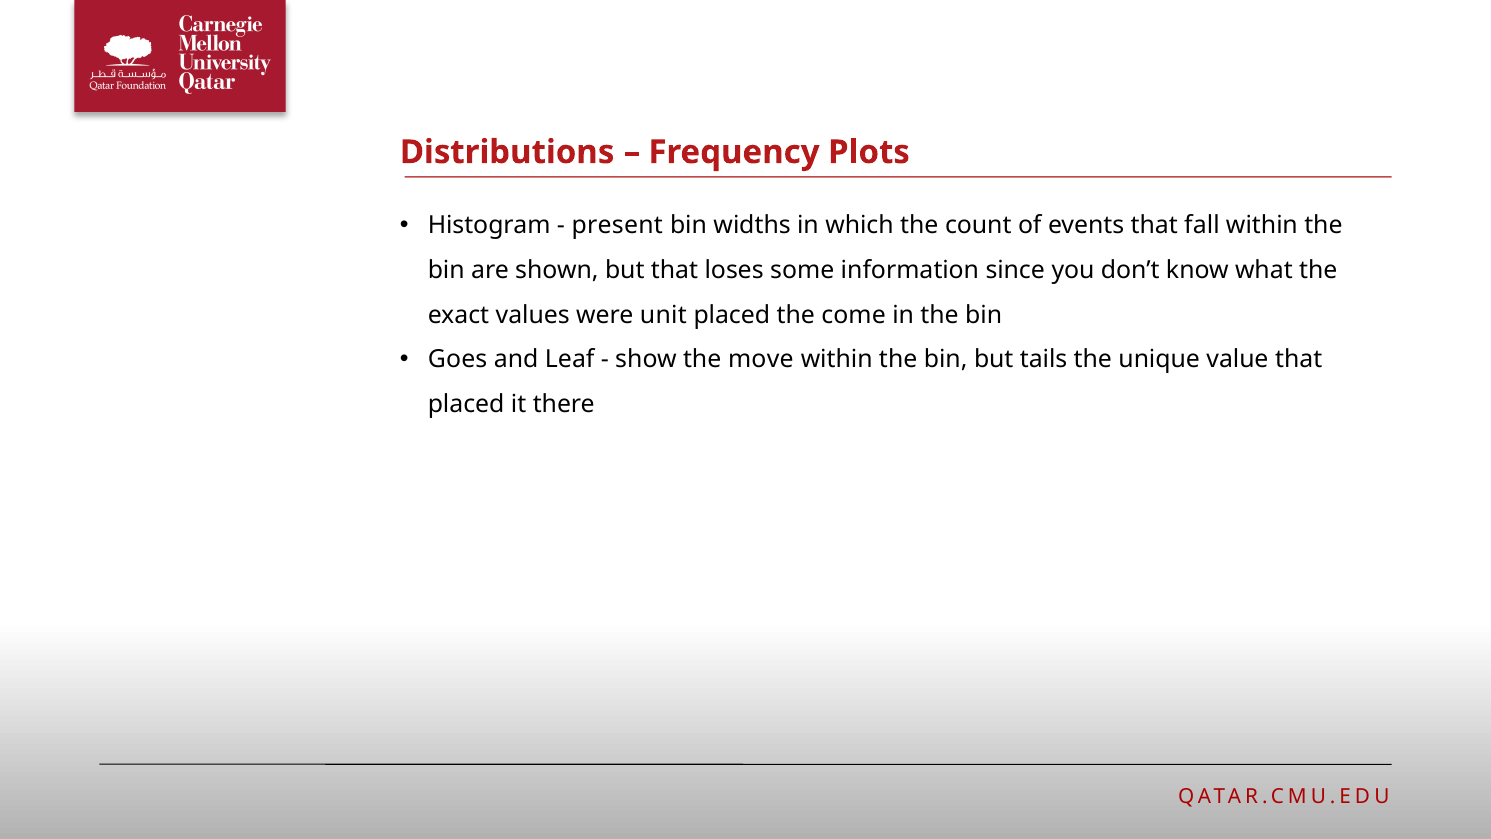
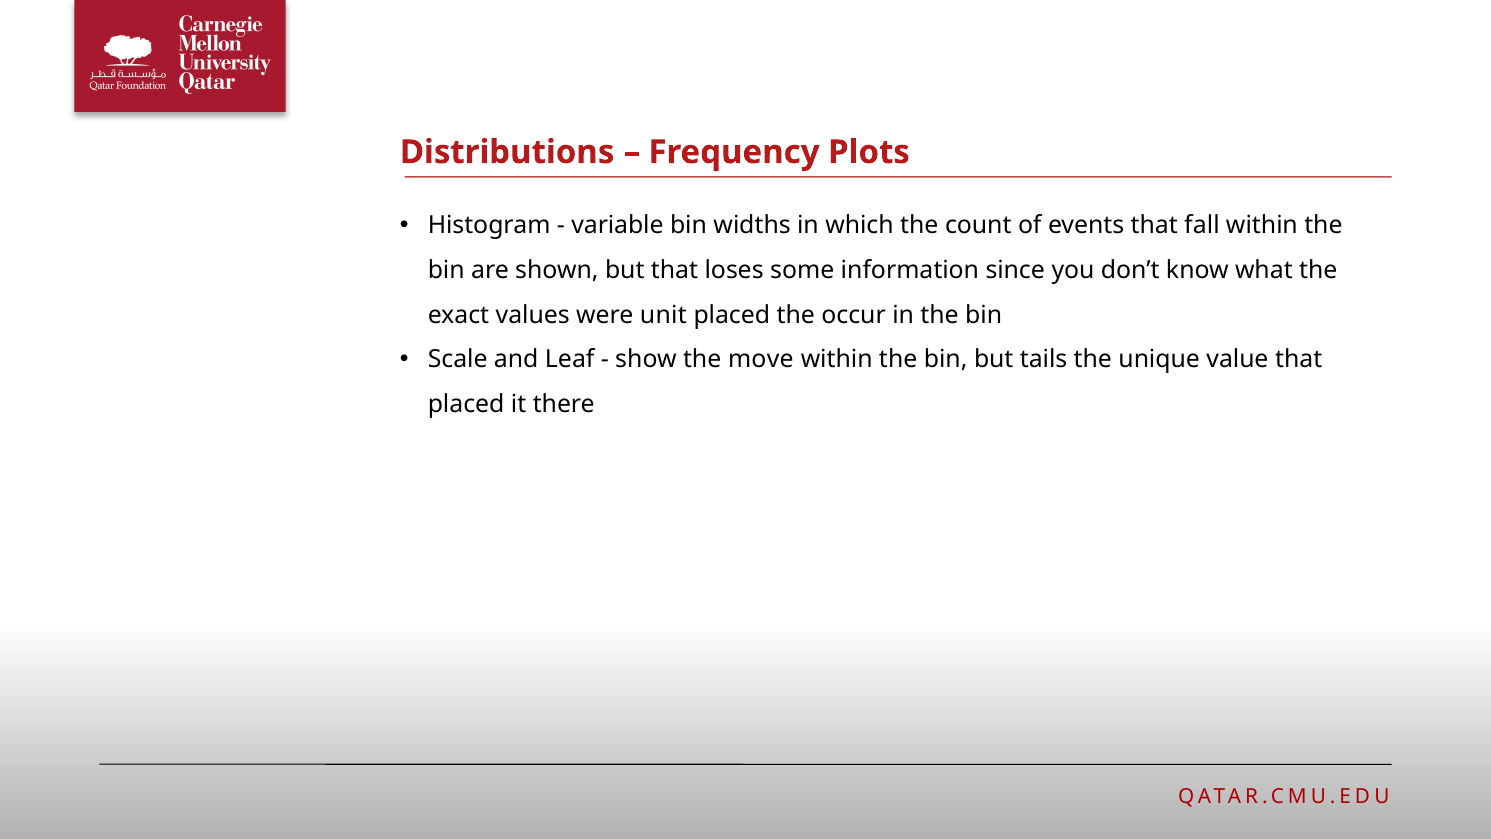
present: present -> variable (618, 225)
come: come -> occur (854, 315)
Goes: Goes -> Scale (458, 359)
